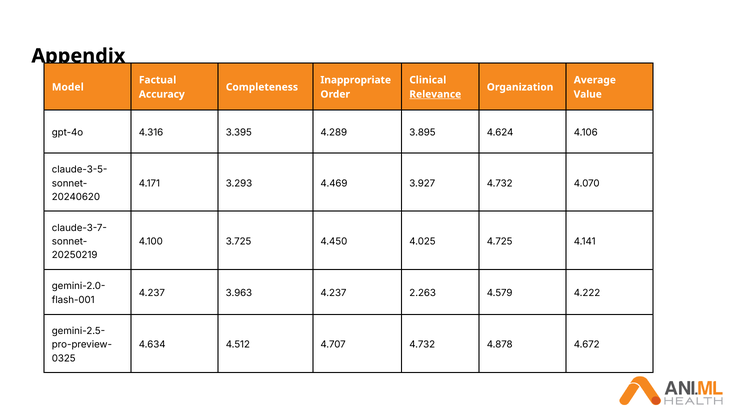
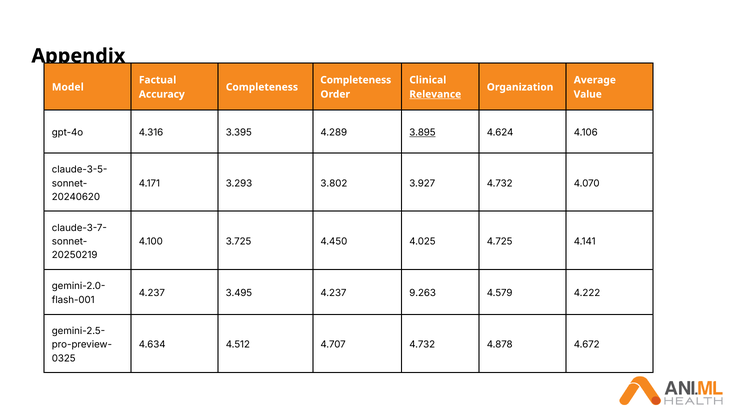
Inappropriate: Inappropriate -> Completeness (356, 80)
3.895 underline: none -> present (422, 133)
4.469: 4.469 -> 3.802 (334, 183)
3.963: 3.963 -> 3.495 (239, 293)
2.263: 2.263 -> 9.263 (423, 293)
